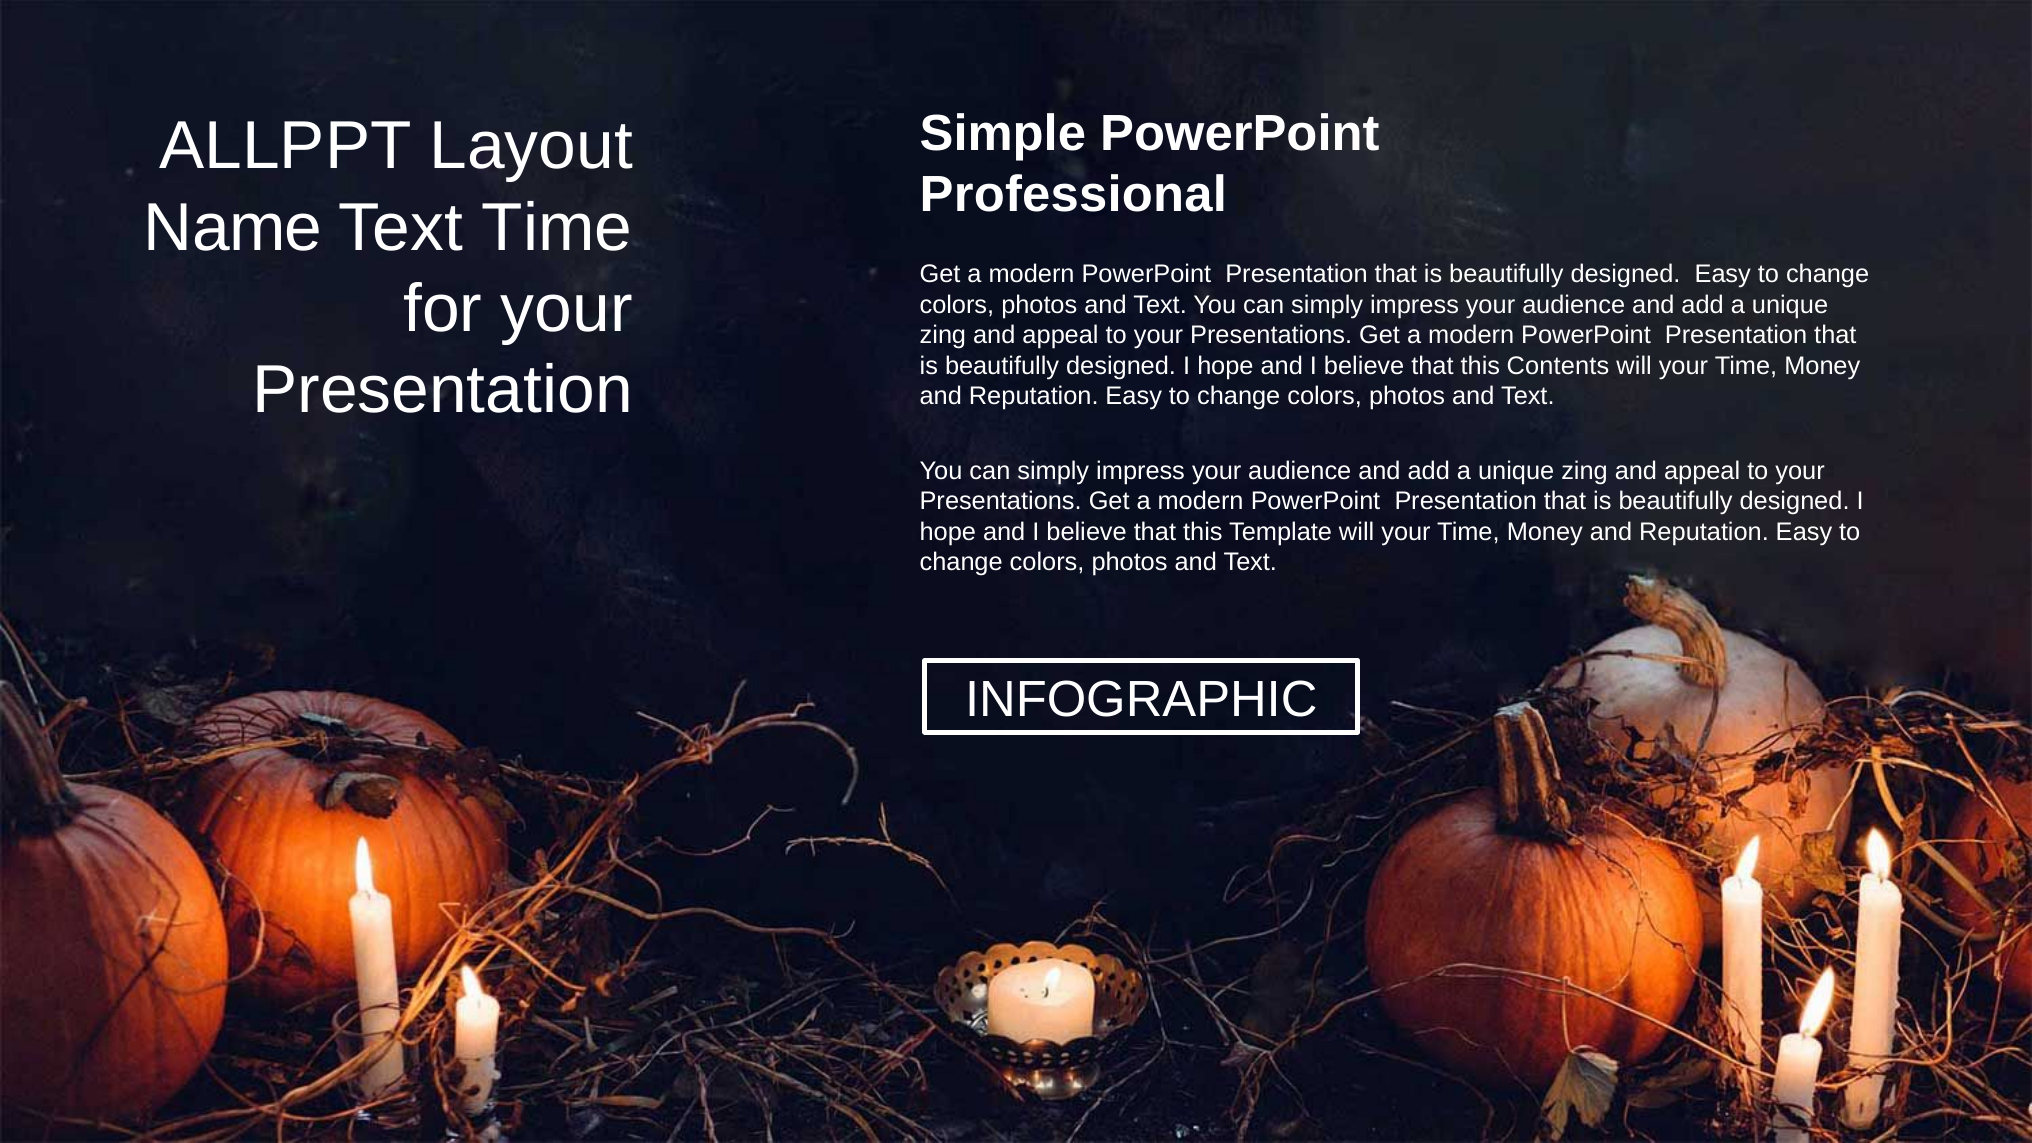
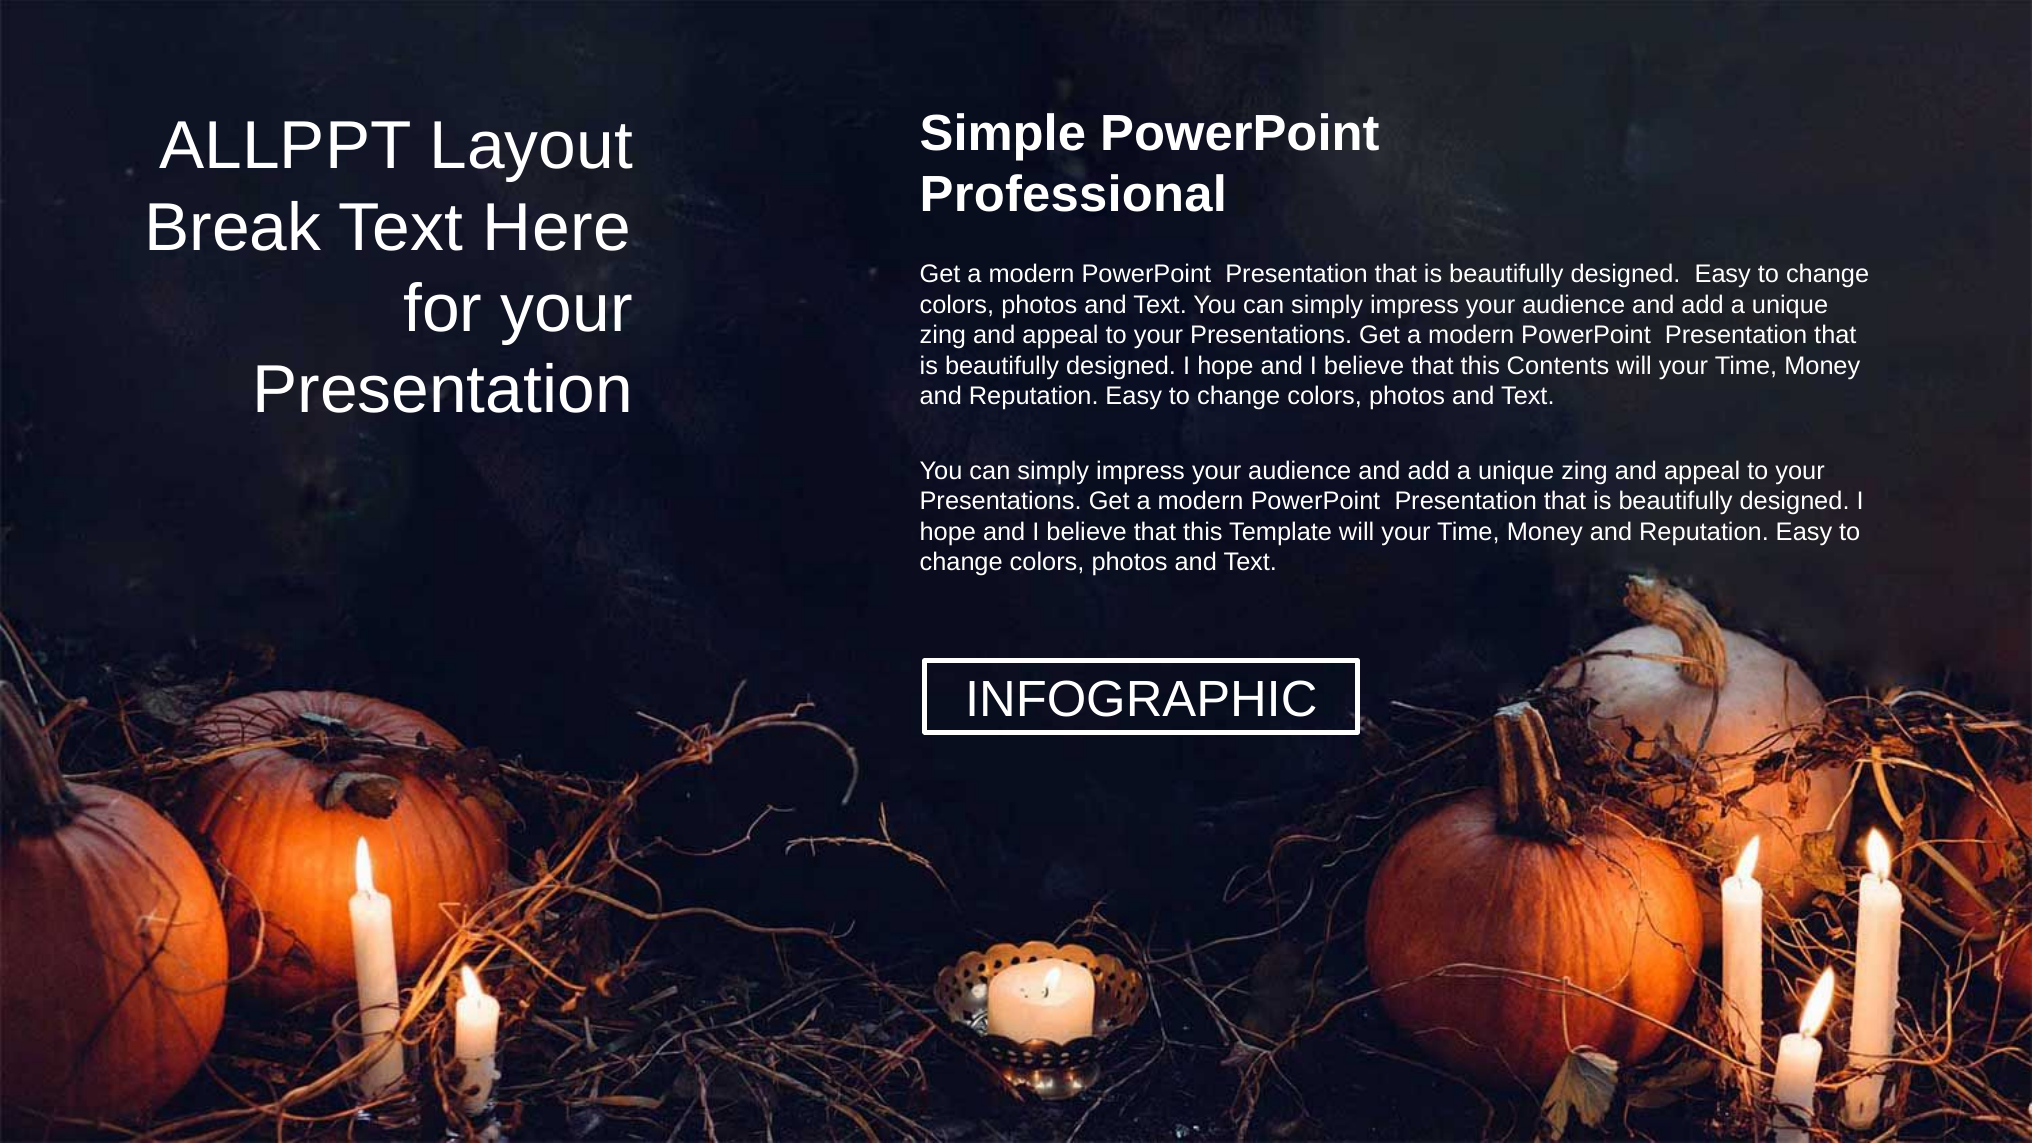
Name: Name -> Break (233, 228)
Text Time: Time -> Here (557, 228)
